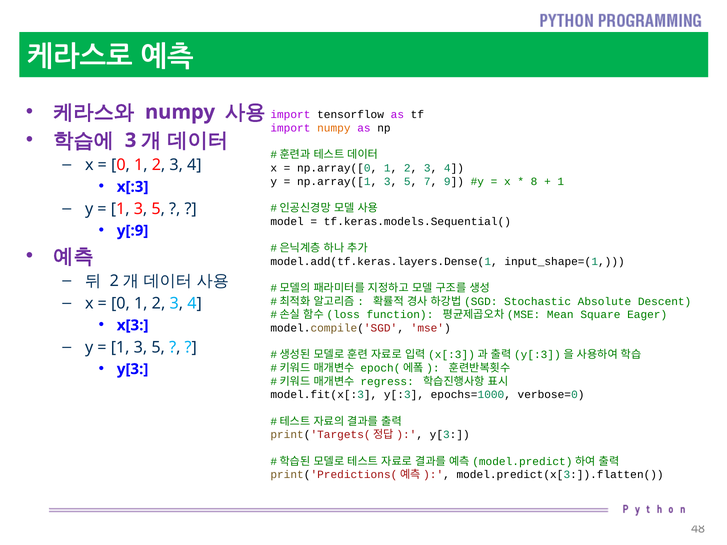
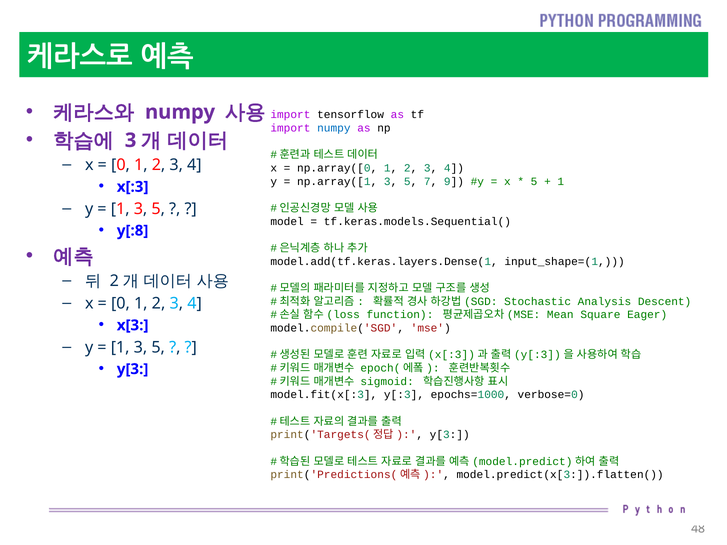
numpy colour: orange -> blue (334, 128)
8: 8 -> 5 (534, 181)
y[:9: y[:9 -> y[:8 (133, 231)
Absolute: Absolute -> Analysis (604, 302)
regress: regress -> sigmoid (387, 382)
